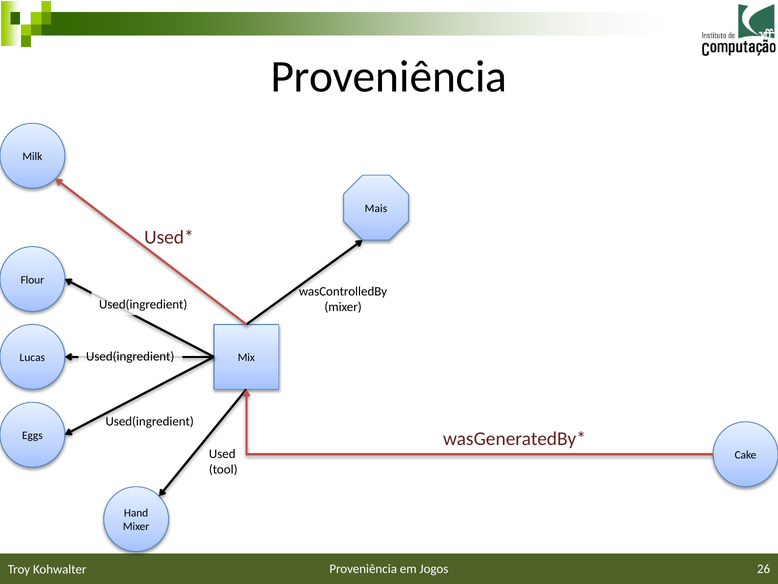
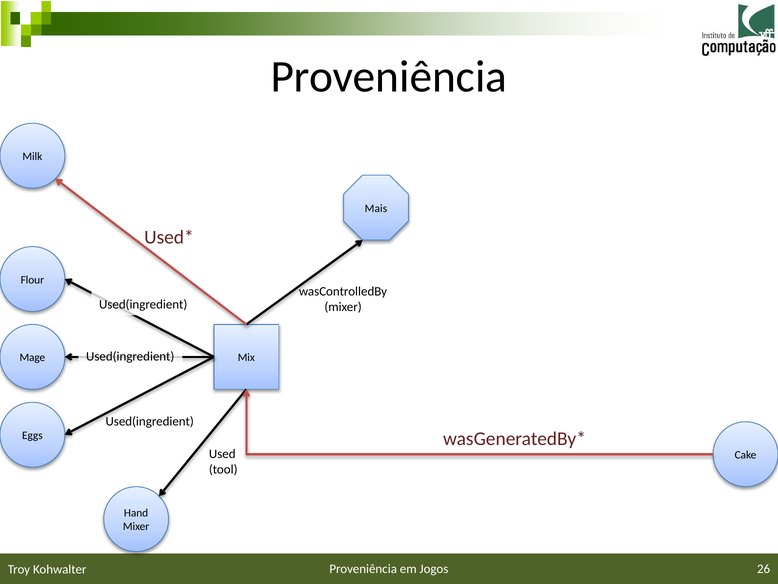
Lucas: Lucas -> Mage (32, 357)
